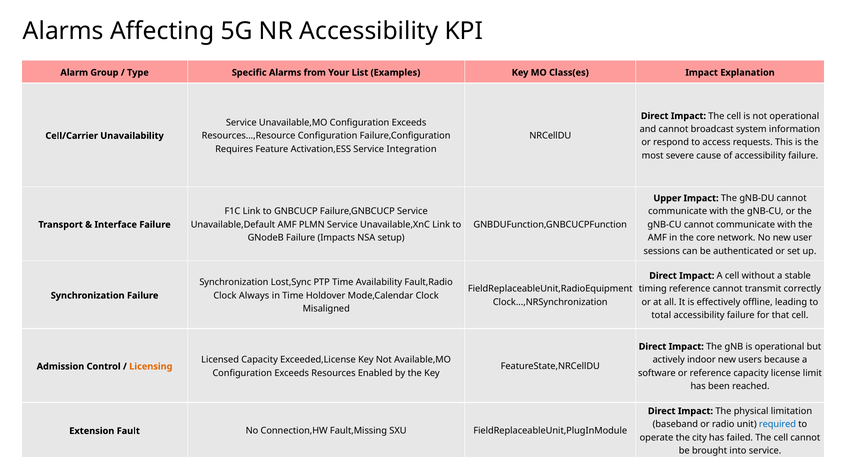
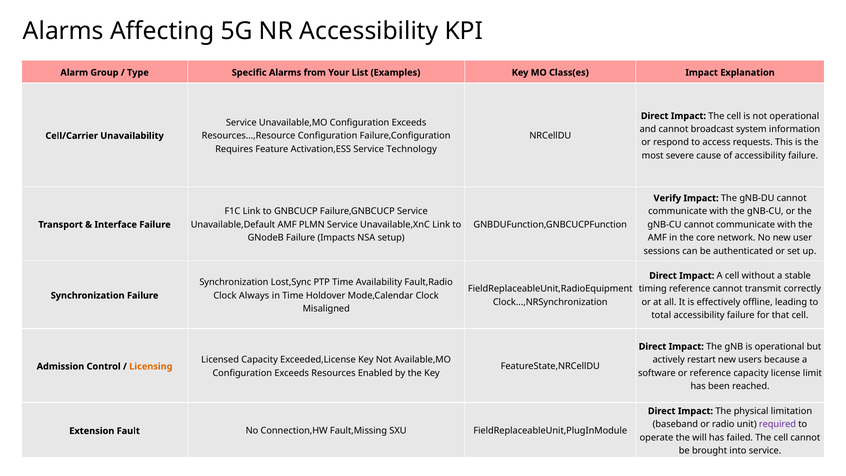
Integration: Integration -> Technology (412, 149)
Upper: Upper -> Verify (667, 198)
indoor: indoor -> restart (701, 360)
required colour: blue -> purple (777, 424)
city: city -> will (699, 437)
